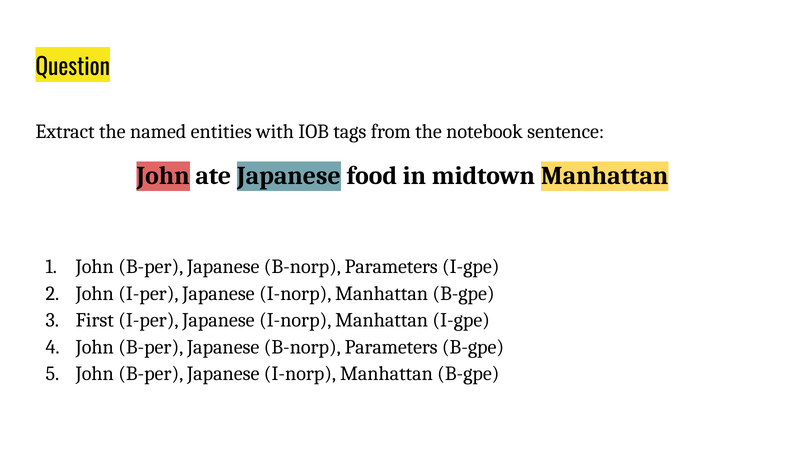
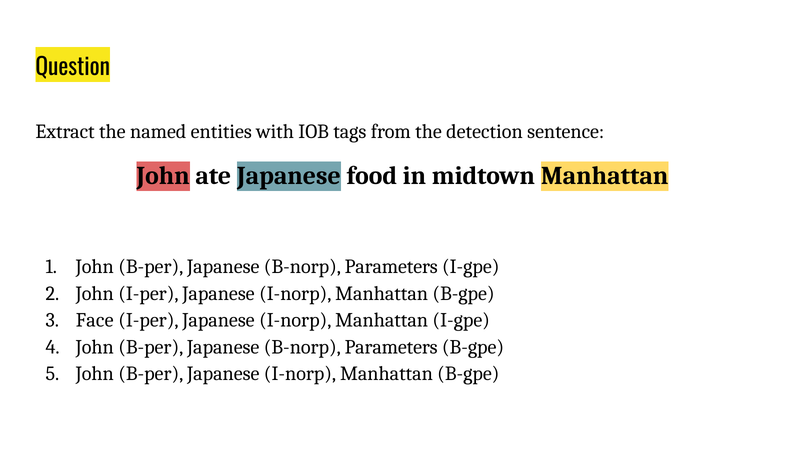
notebook: notebook -> detection (484, 132)
First: First -> Face (95, 320)
